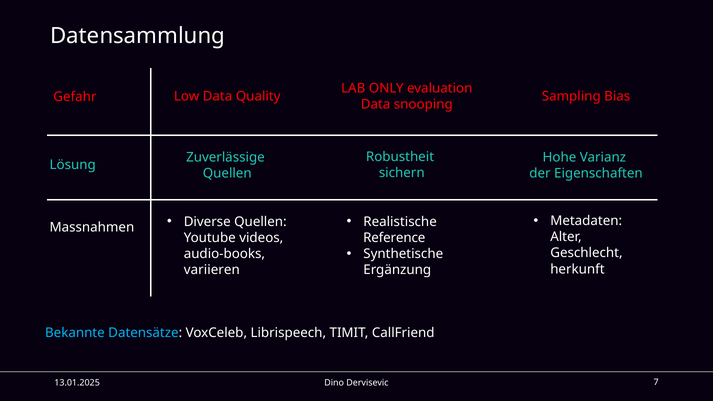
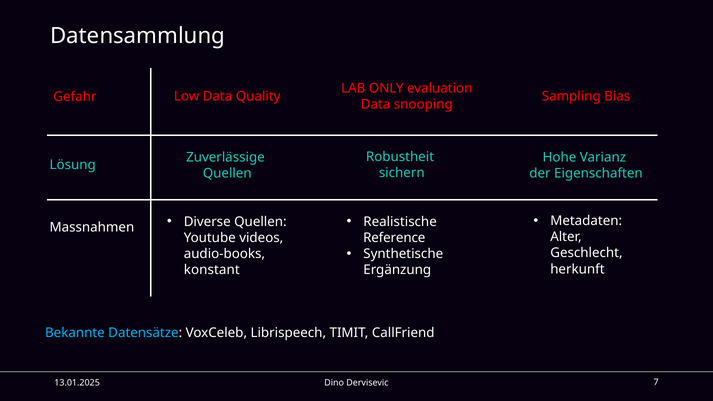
variieren: variieren -> konstant (212, 270)
